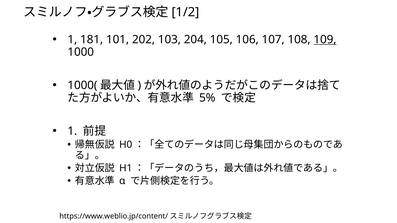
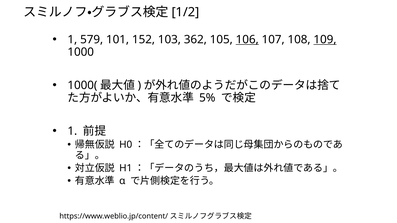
181: 181 -> 579 (92, 40)
202: 202 -> 152 (144, 40)
204: 204 -> 362 (195, 40)
106 underline: none -> present (247, 40)
